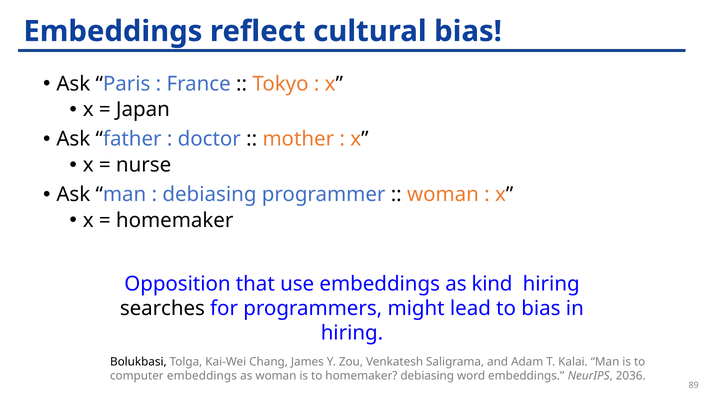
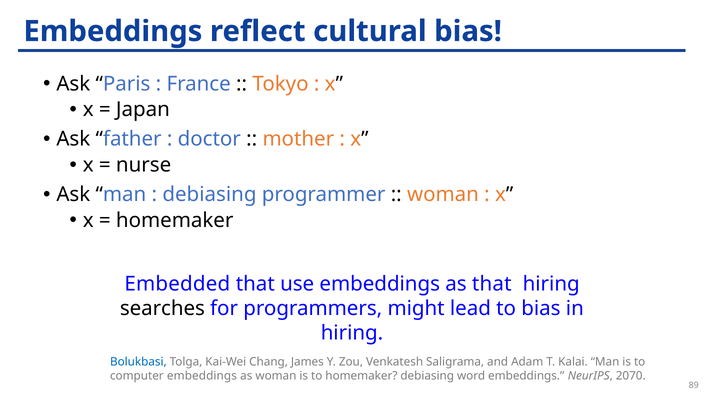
Opposition: Opposition -> Embedded (177, 284)
as kind: kind -> that (492, 284)
Bolukbasi colour: black -> blue (138, 362)
2036: 2036 -> 2070 (631, 376)
